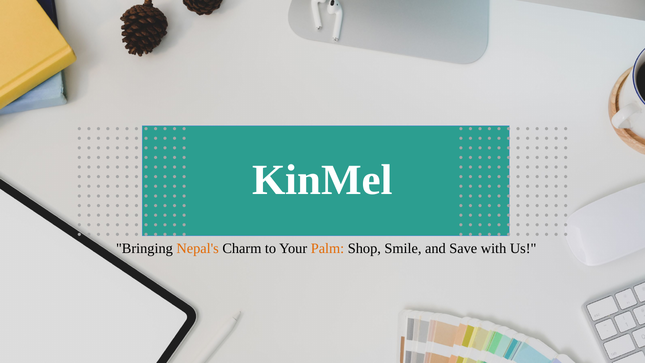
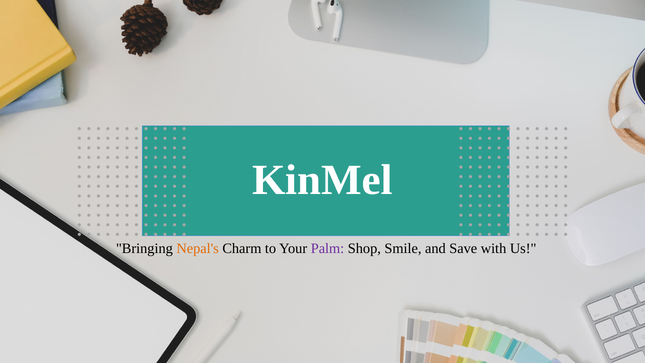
Palm colour: orange -> purple (328, 248)
